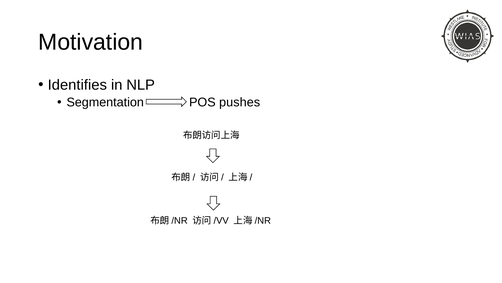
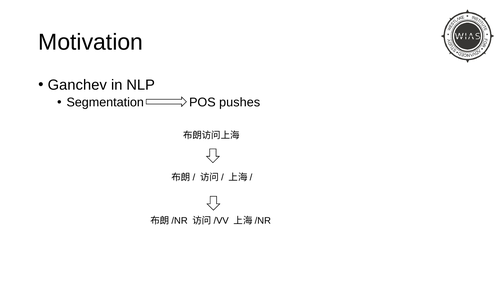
Identifies: Identifies -> Ganchev (77, 85)
